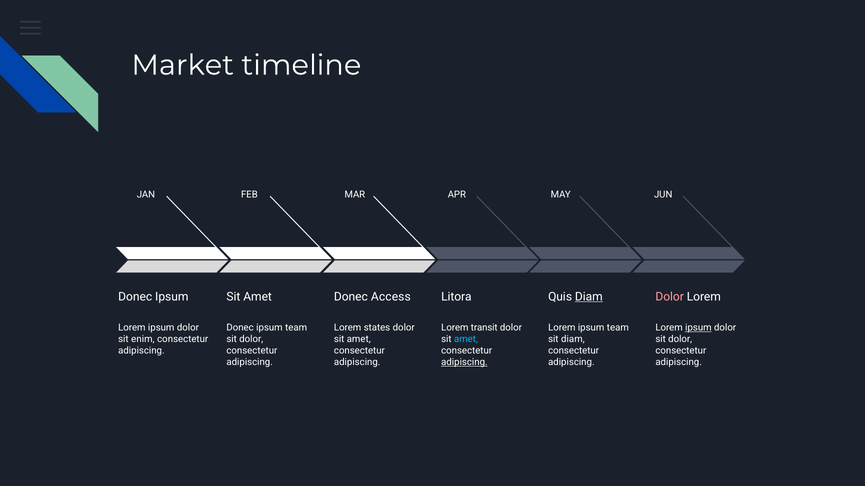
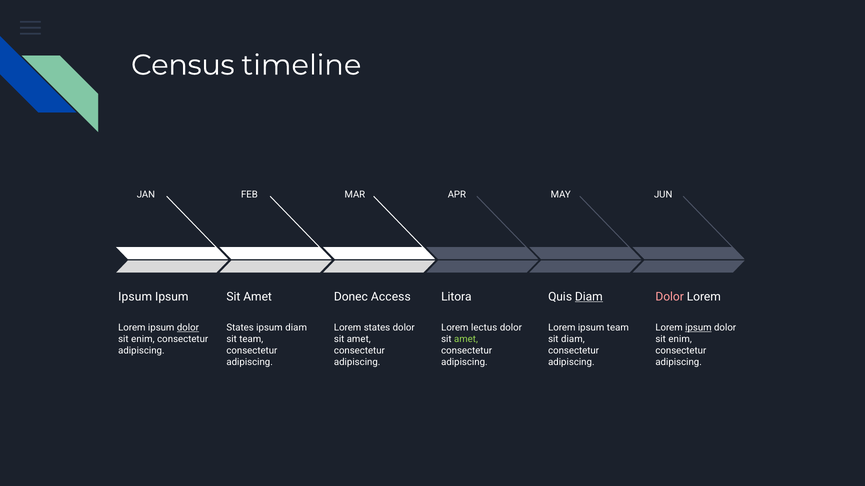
Market: Market -> Census (183, 65)
Donec: Donec -> Ipsum (135, 297)
dolor underline: none -> present (188, 328)
Donec: Donec -> States (240, 328)
team: team -> diam (296, 328)
transit: transit -> lectus (484, 328)
dolor: dolor -> team (251, 339)
amet colour: light blue -> light green (466, 339)
dolor: dolor -> enim (680, 339)
adipiscing underline: present -> none (464, 362)
